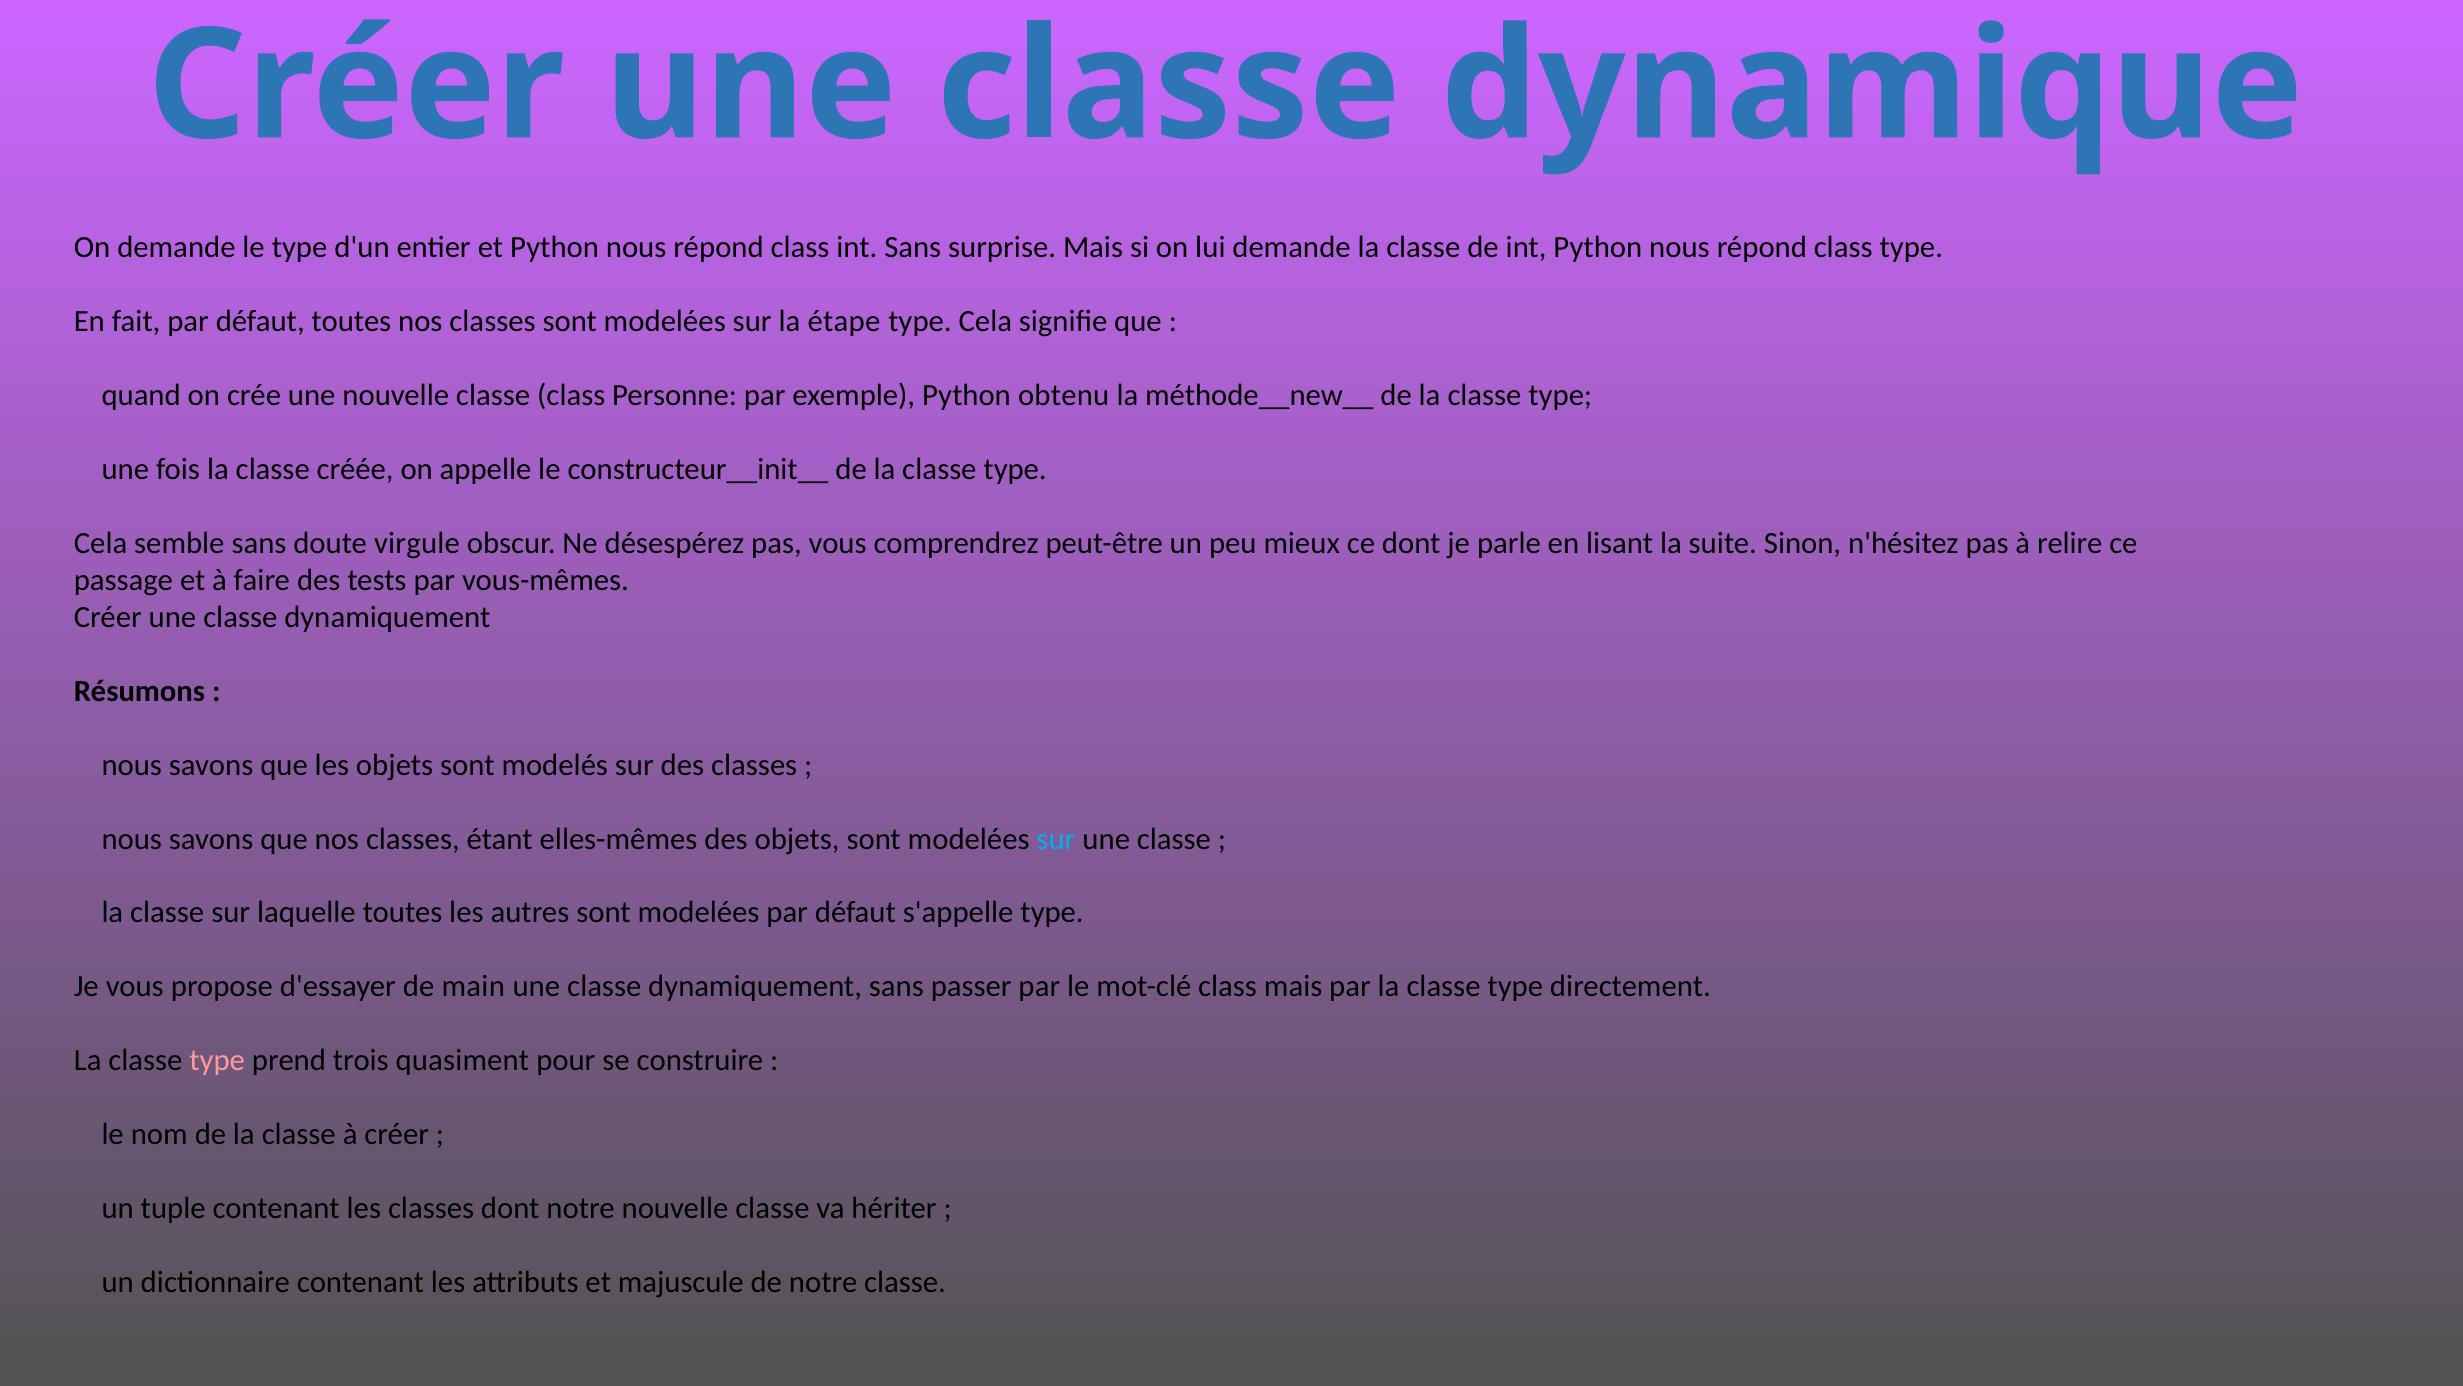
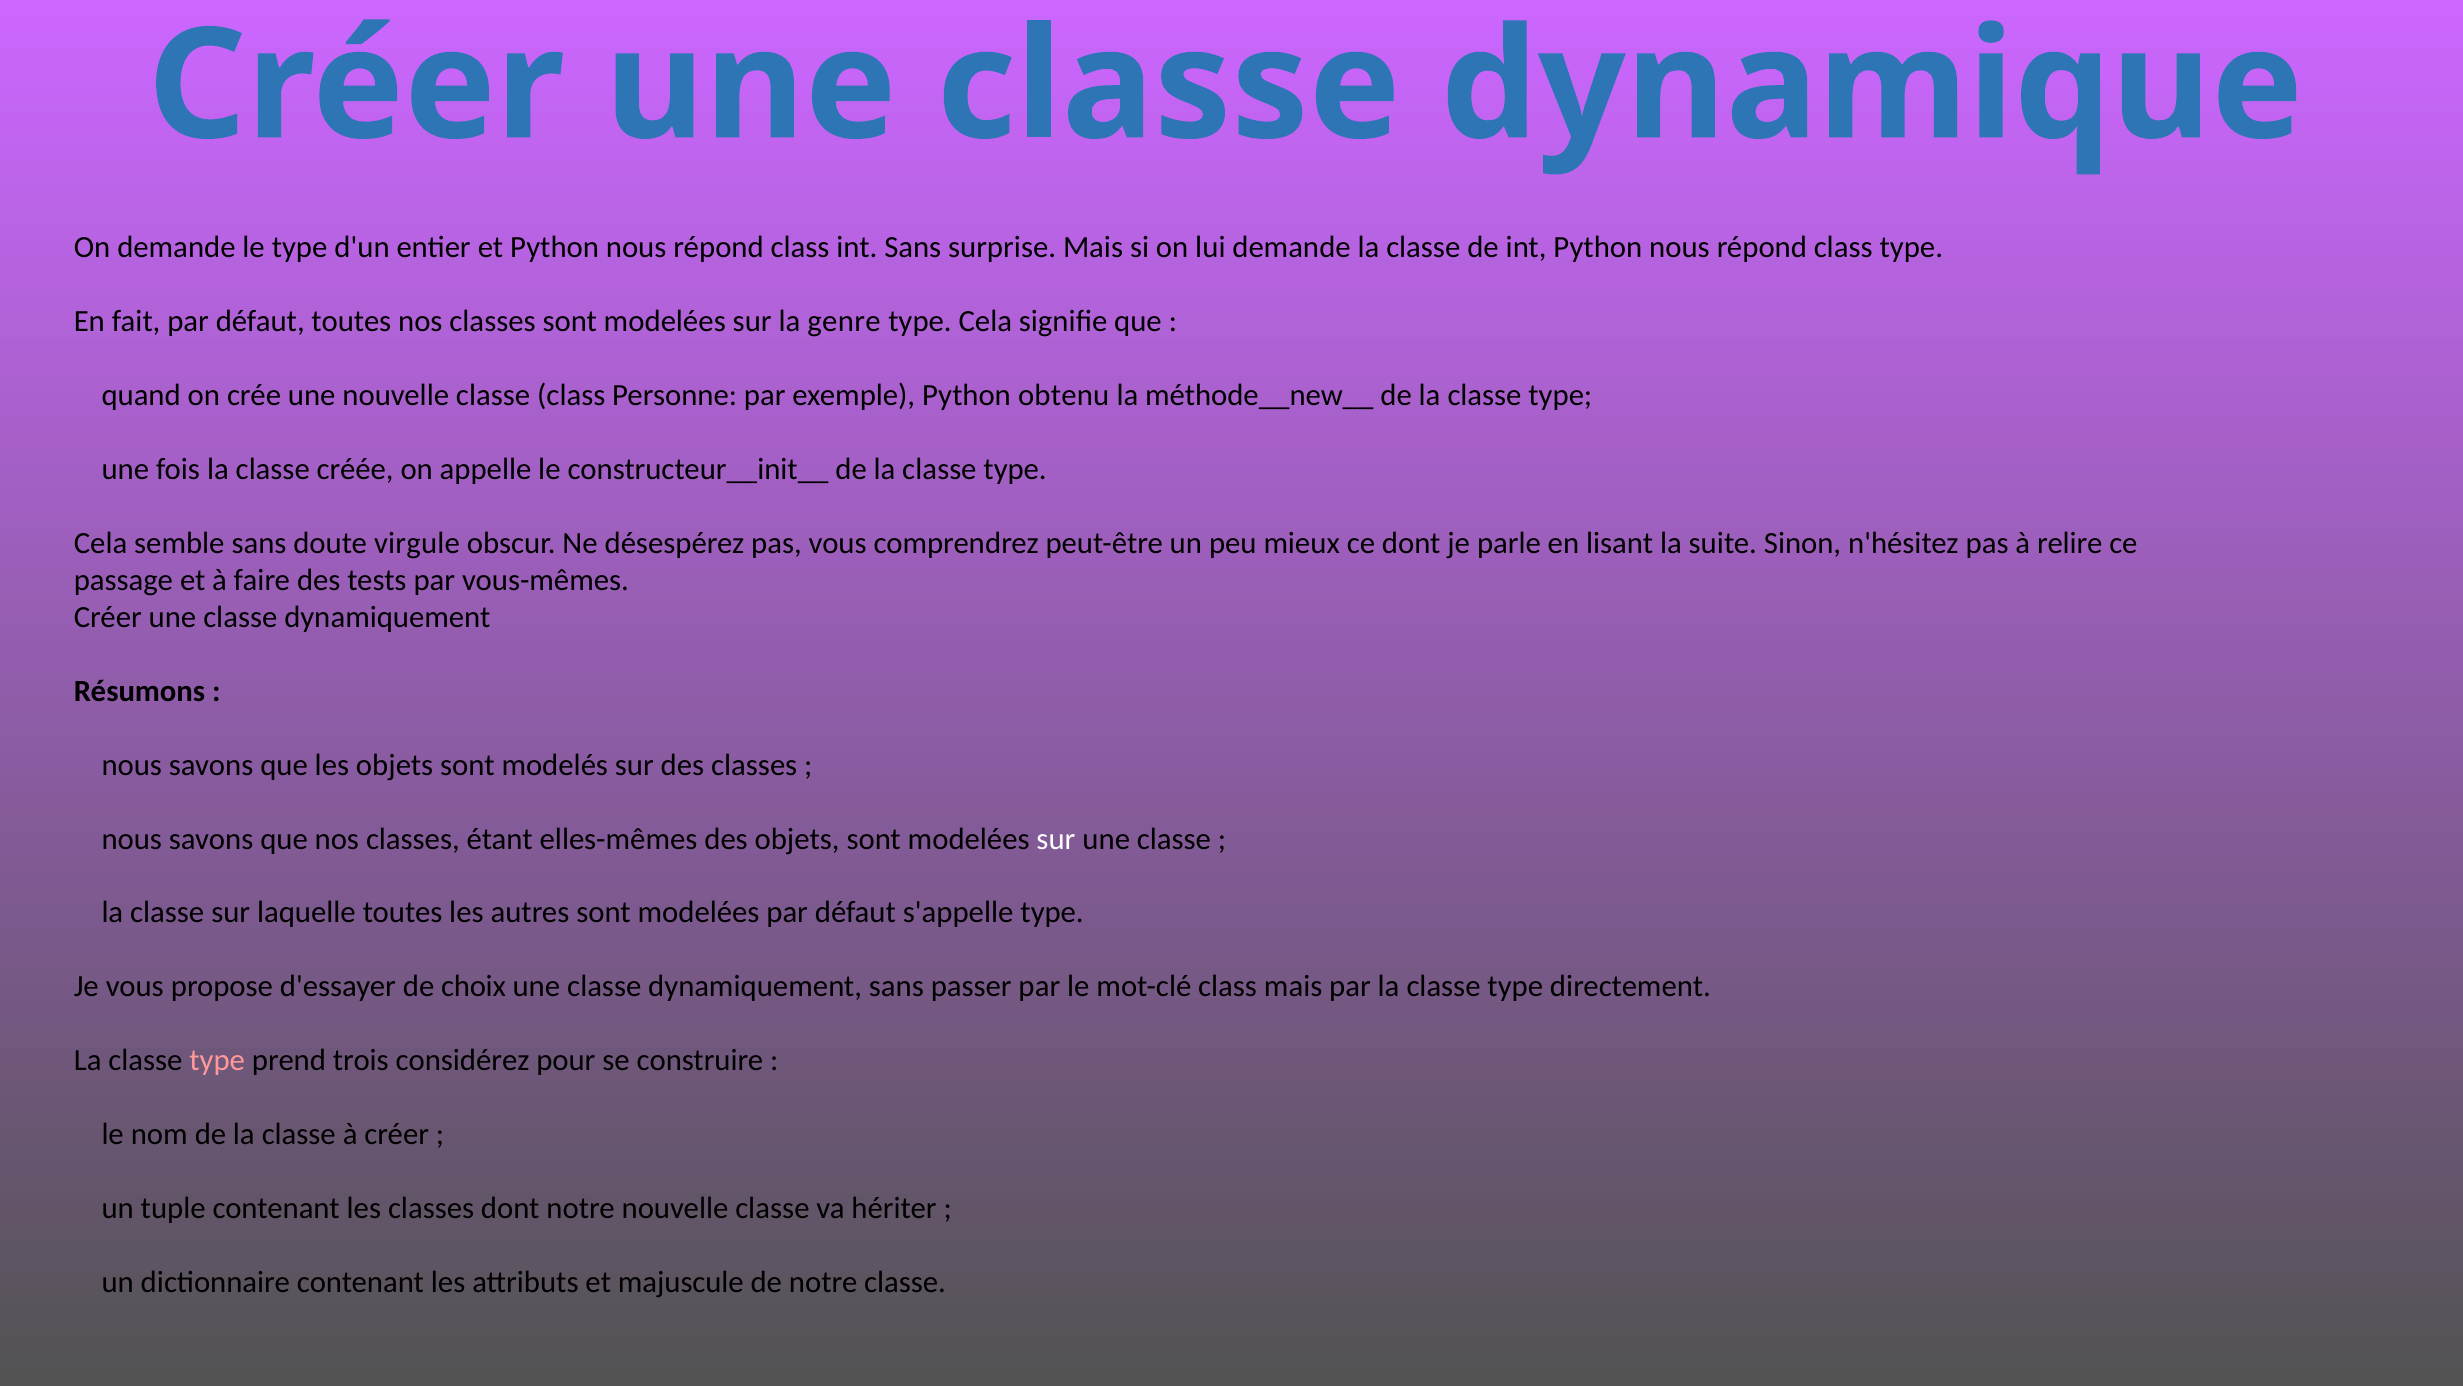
étape: étape -> genre (844, 321)
sur colour: light blue -> white (1056, 839)
main: main -> choix (473, 986)
quasiment: quasiment -> considérez (463, 1060)
